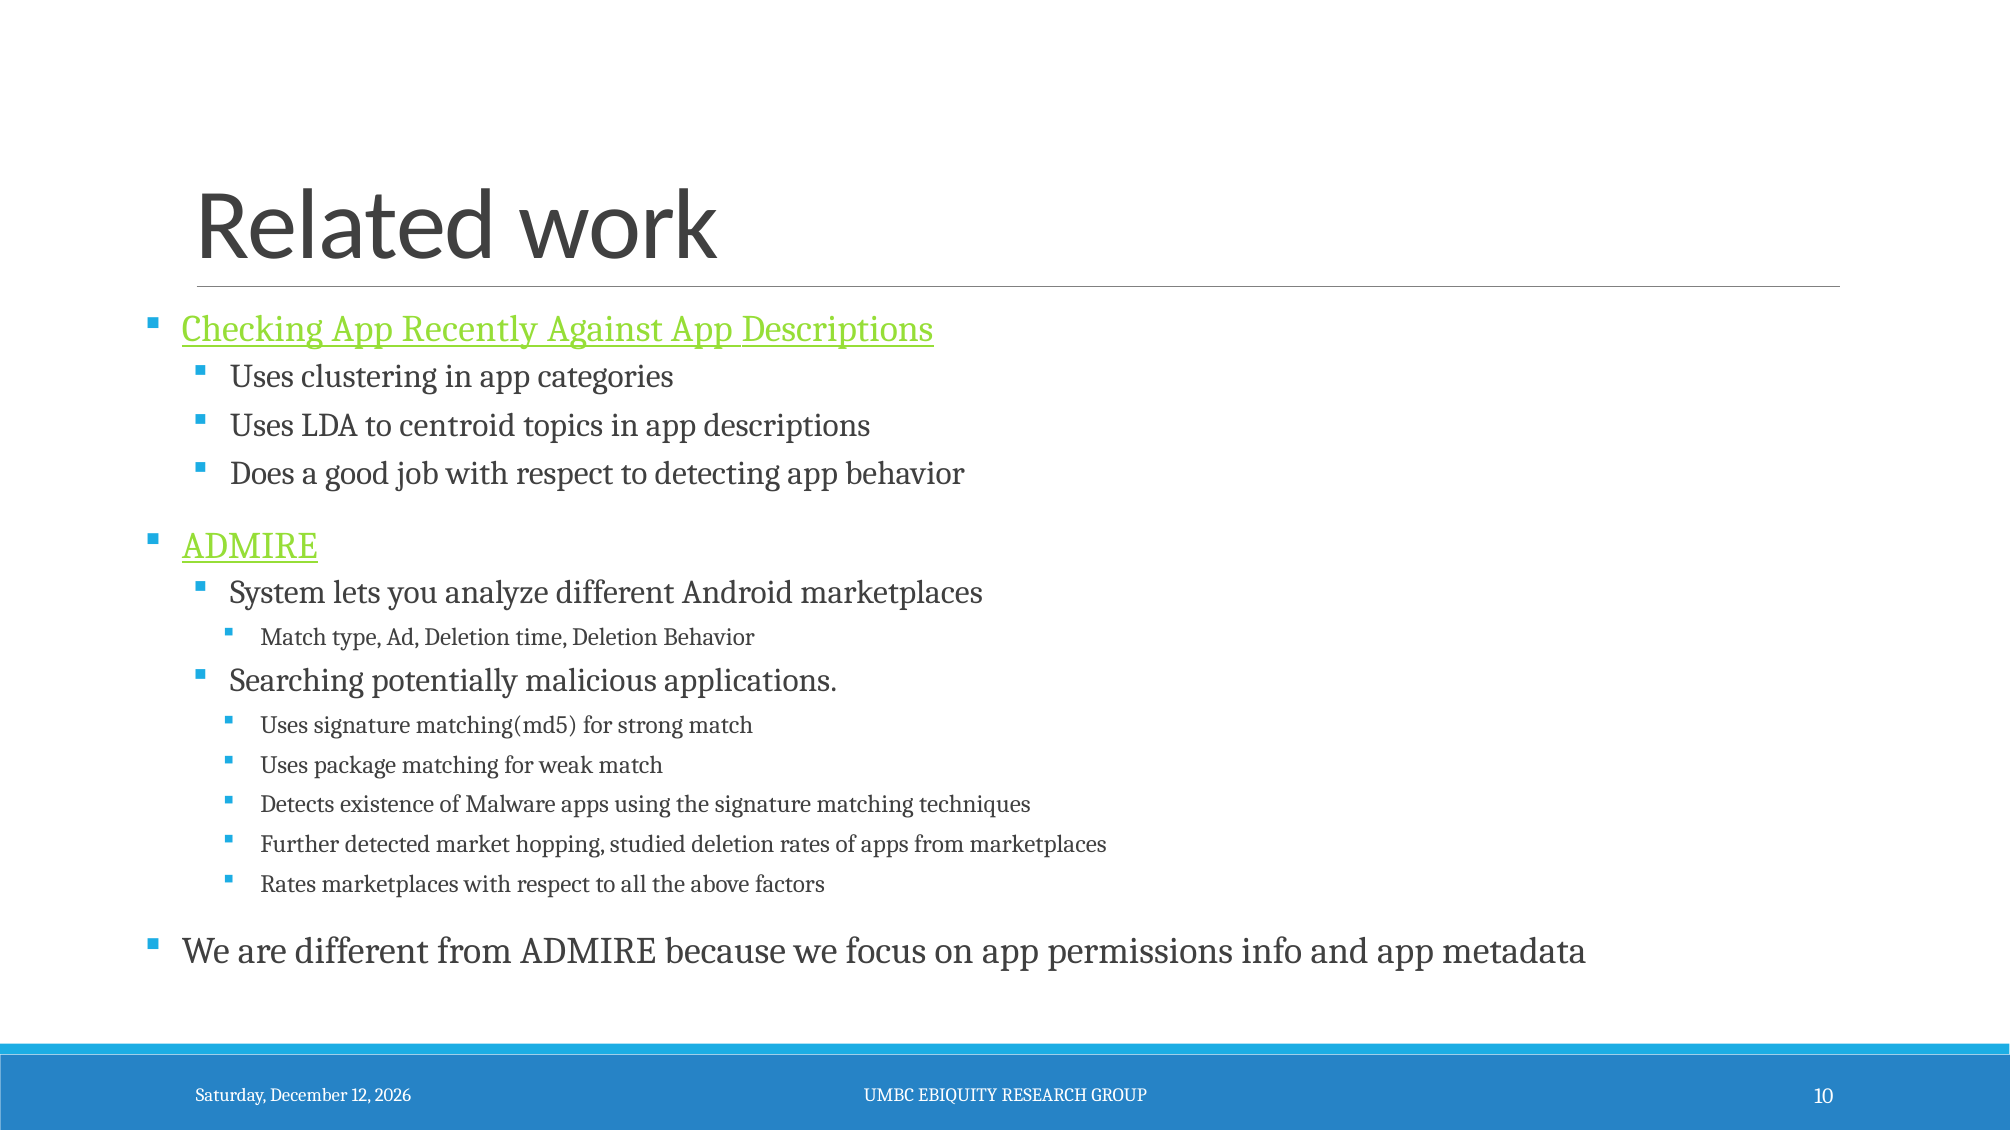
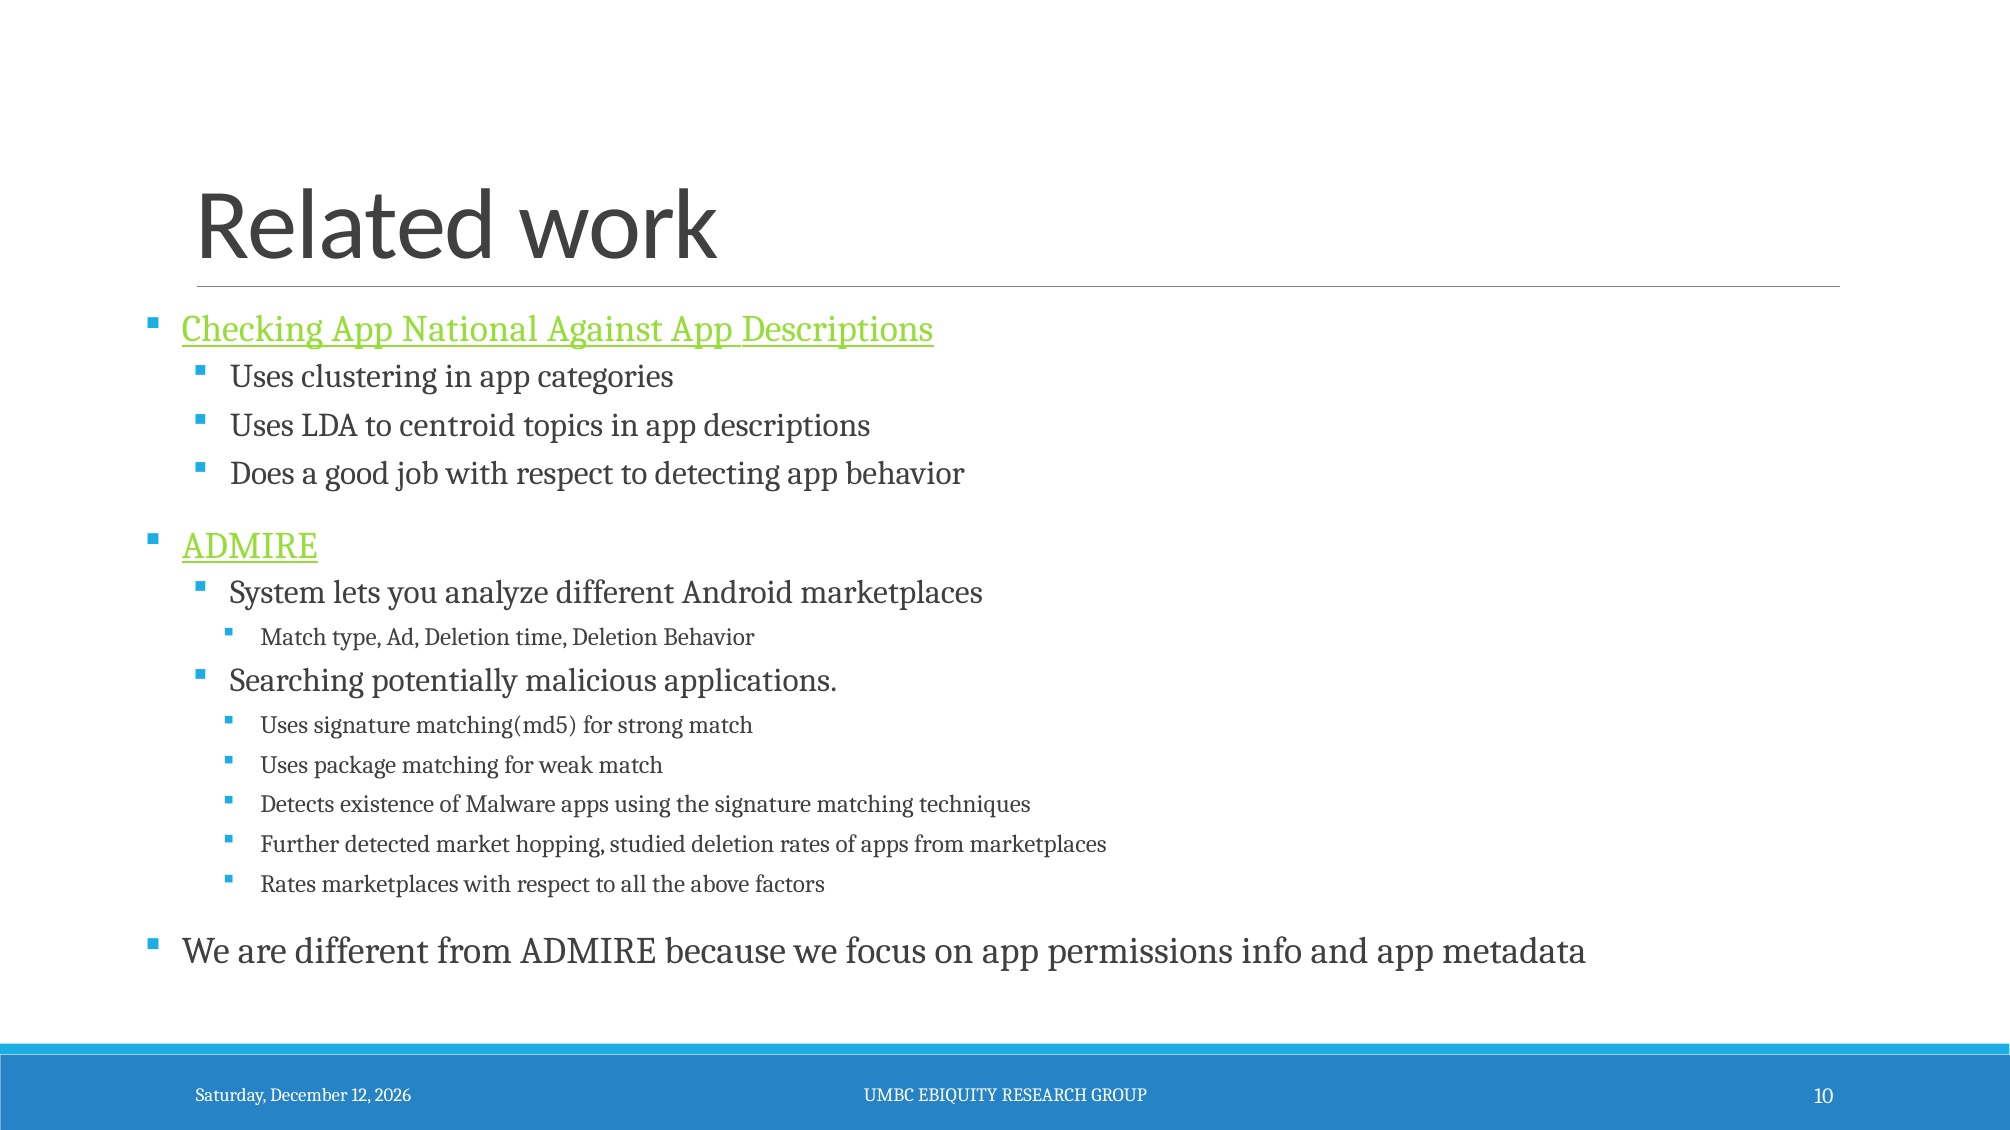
Recently: Recently -> National (470, 330)
